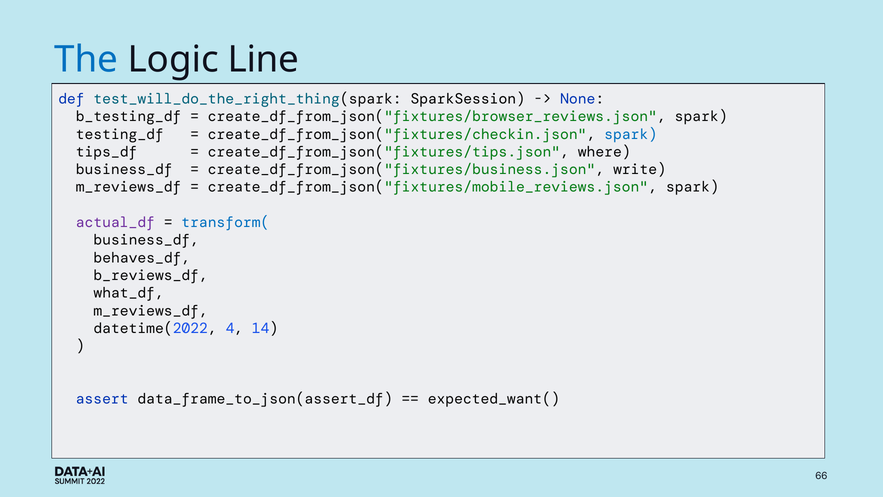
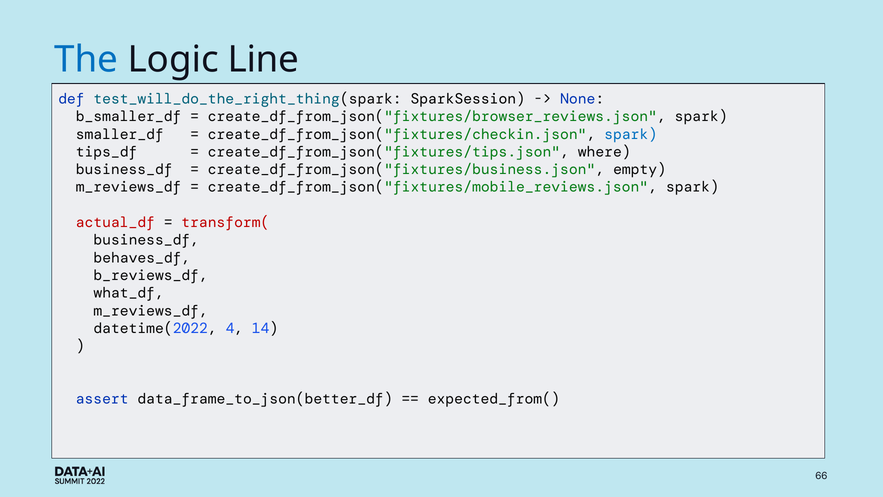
b_testing_df: b_testing_df -> b_smaller_df (129, 116)
testing_df: testing_df -> smaller_df (120, 134)
write: write -> empty (640, 169)
actual_df colour: purple -> red (115, 222)
transform( colour: blue -> red (225, 222)
data_frame_to_json(assert_df: data_frame_to_json(assert_df -> data_frame_to_json(better_df (265, 399)
expected_want(: expected_want( -> expected_from( (494, 399)
